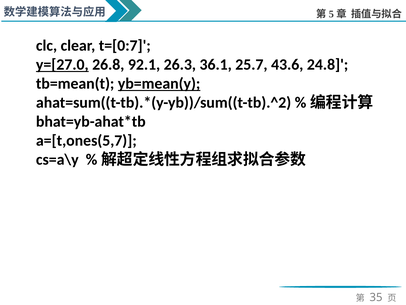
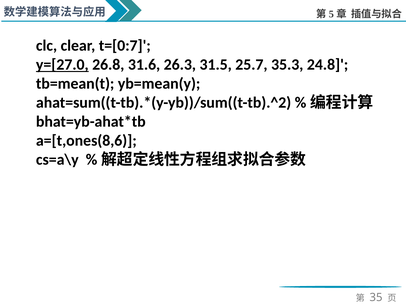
92.1: 92.1 -> 31.6 (144, 65)
36.1: 36.1 -> 31.5 (216, 65)
43.6: 43.6 -> 35.3 (287, 65)
yb=mean(y underline: present -> none (159, 84)
a=[t,ones(5,7: a=[t,ones(5,7 -> a=[t,ones(8,6 (86, 140)
